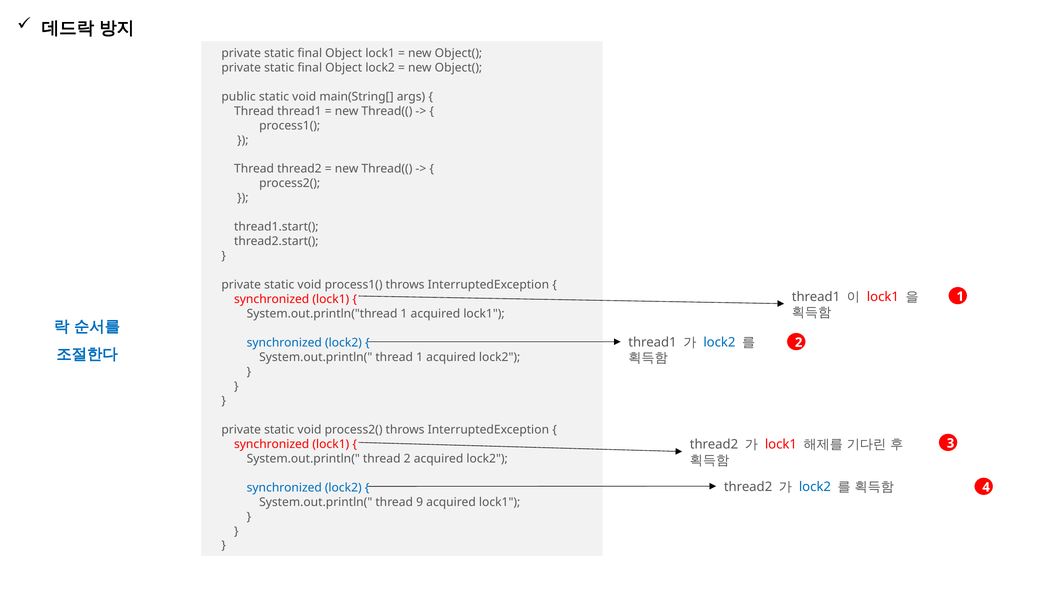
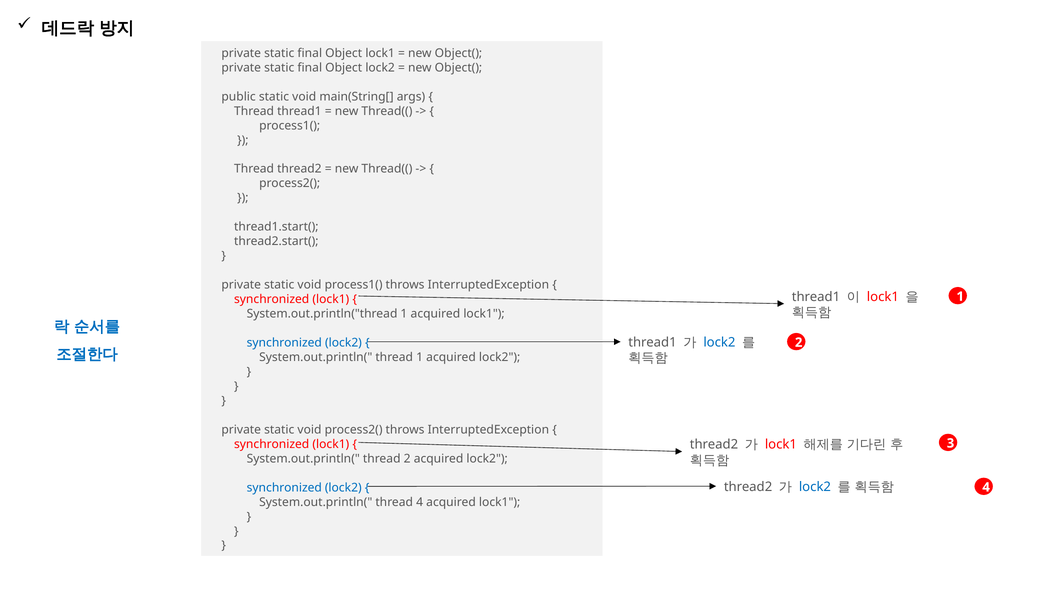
thread 9: 9 -> 4 (420, 502)
